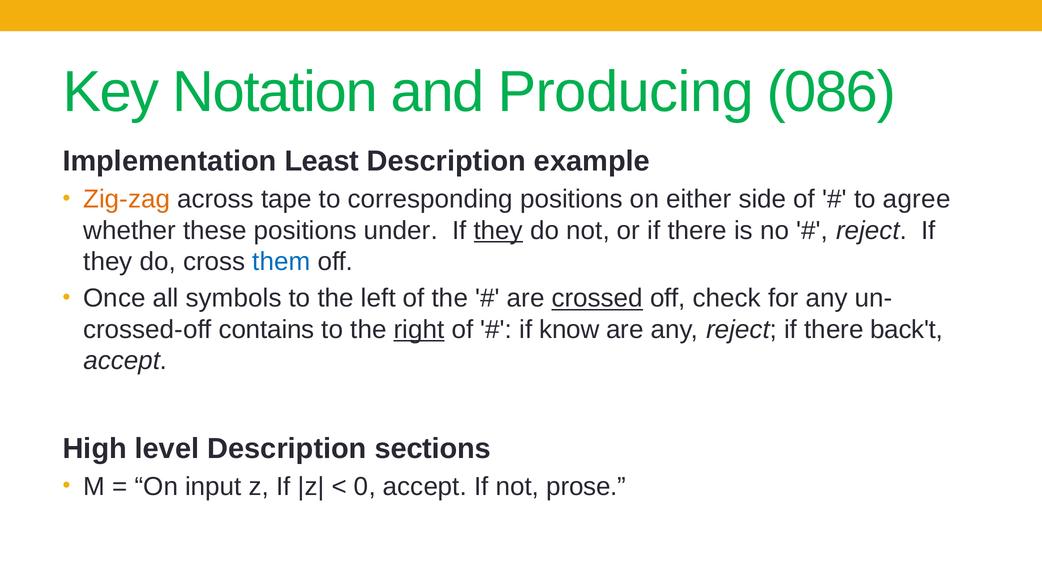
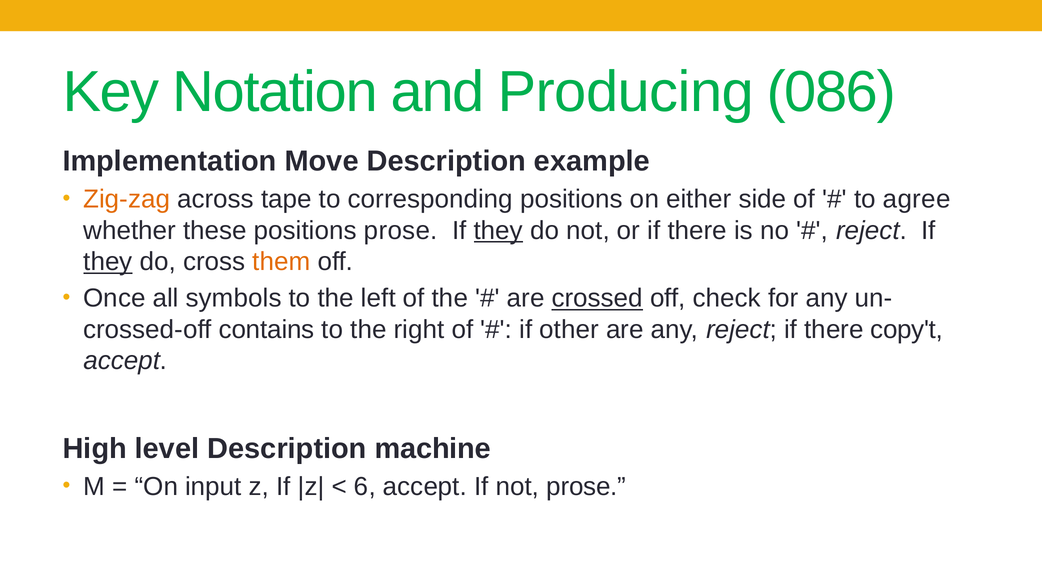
Least: Least -> Move (322, 161)
positions under: under -> prose (401, 231)
they underline: none -> present (108, 262)
them colour: blue -> orange (281, 262)
right underline: present -> none (419, 330)
know: know -> other (569, 330)
back't: back't -> copy't (907, 330)
sections: sections -> machine (433, 449)
0: 0 -> 6 (365, 487)
